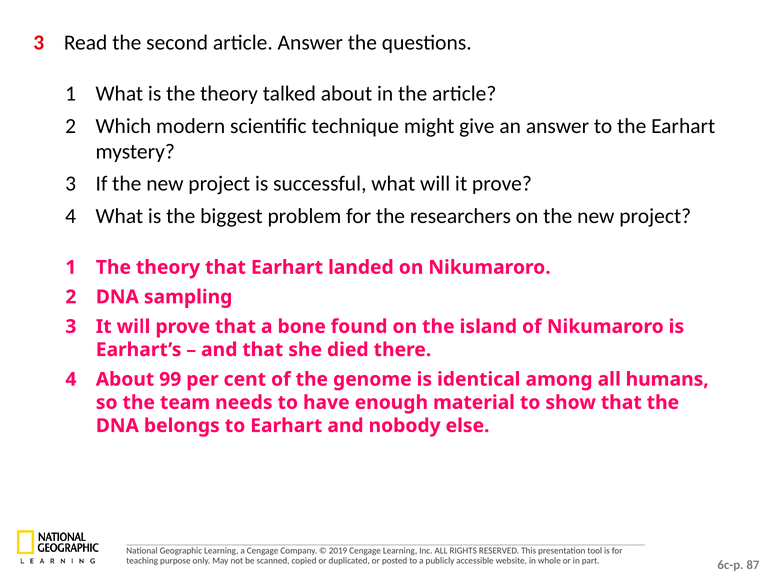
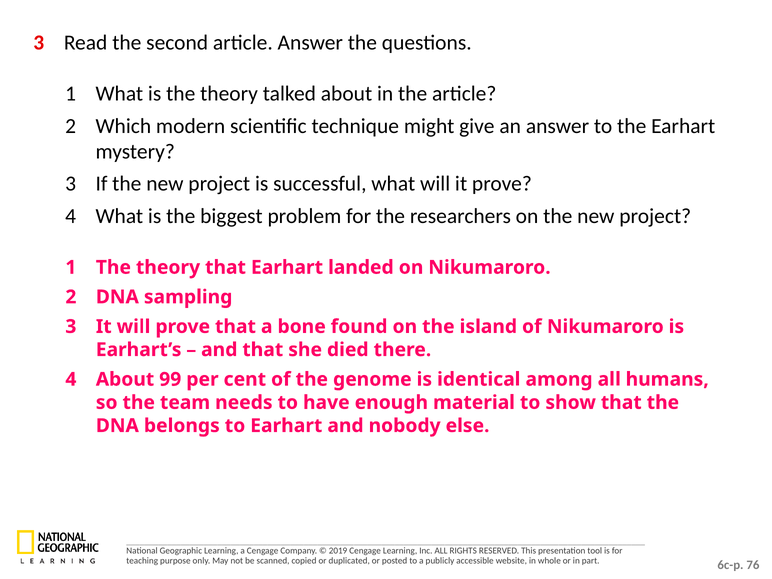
87: 87 -> 76 (753, 565)
